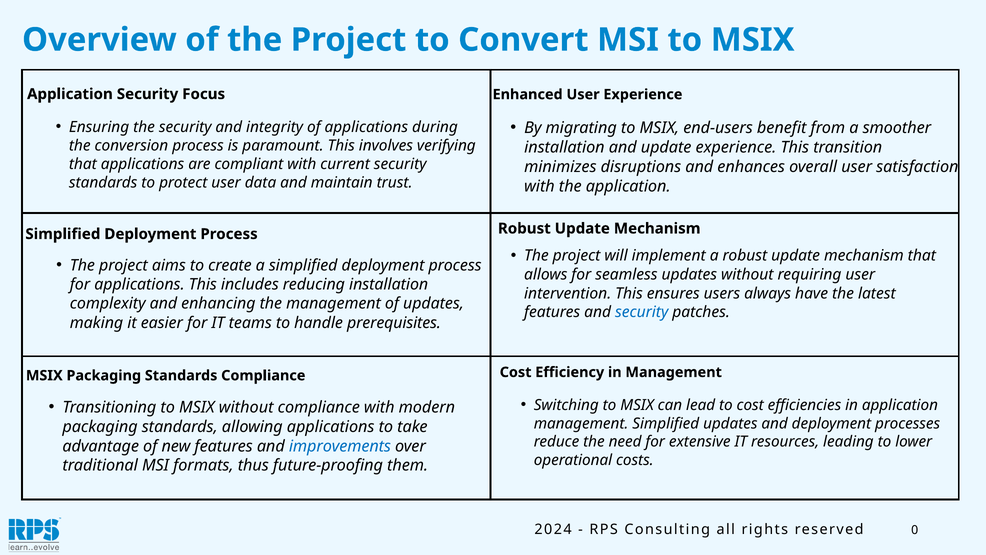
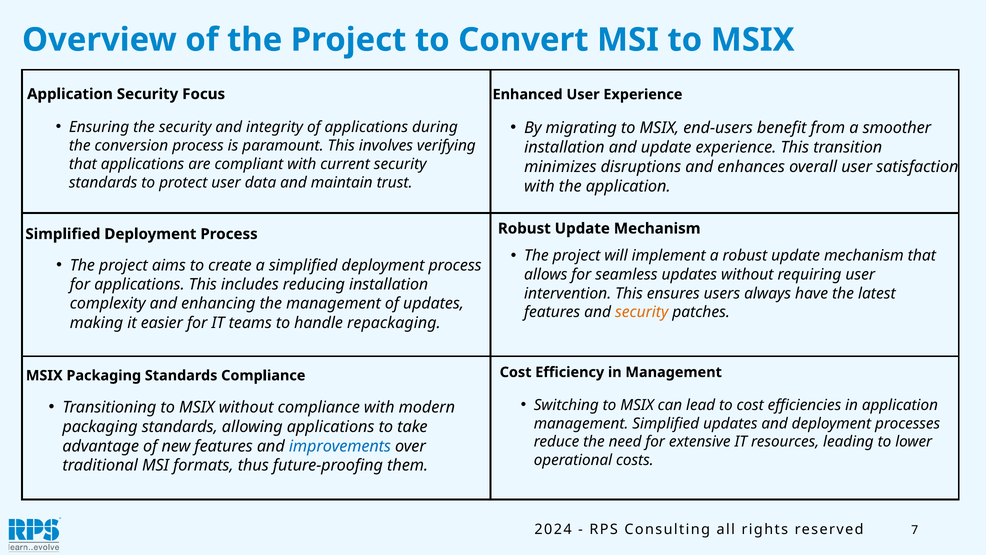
security colour: blue -> orange (642, 312)
prerequisites: prerequisites -> repackaging (394, 323)
0: 0 -> 7 (915, 530)
